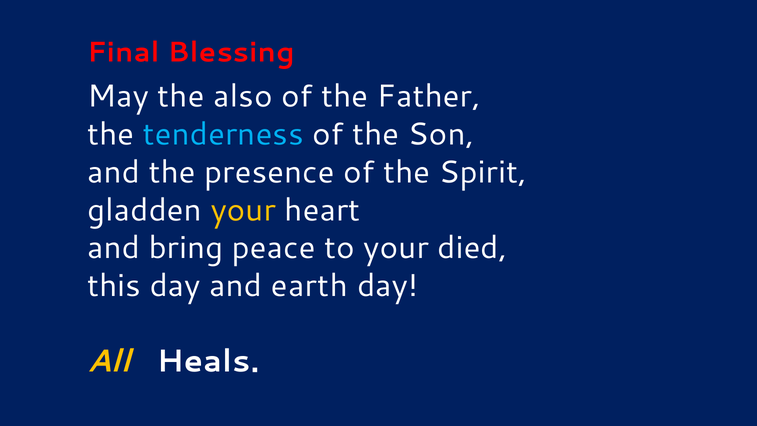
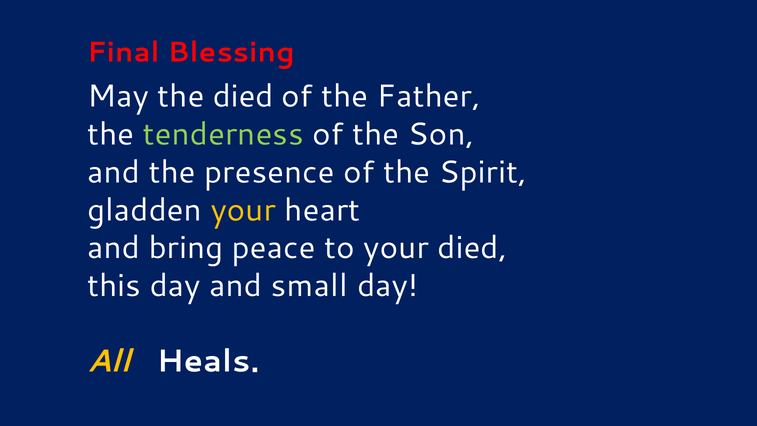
the also: also -> died (243, 96)
tenderness colour: light blue -> light green (223, 134)
earth: earth -> small (309, 286)
